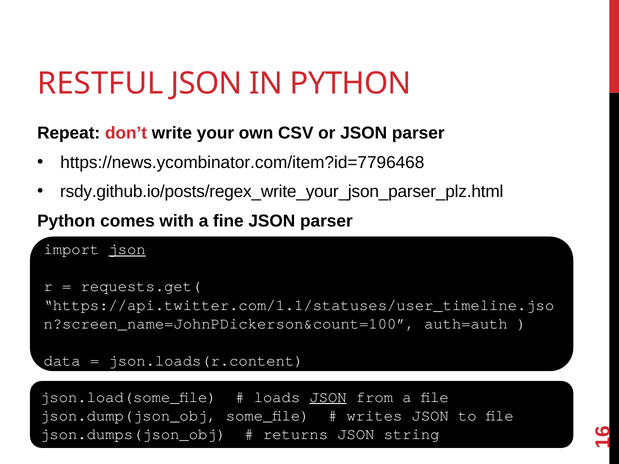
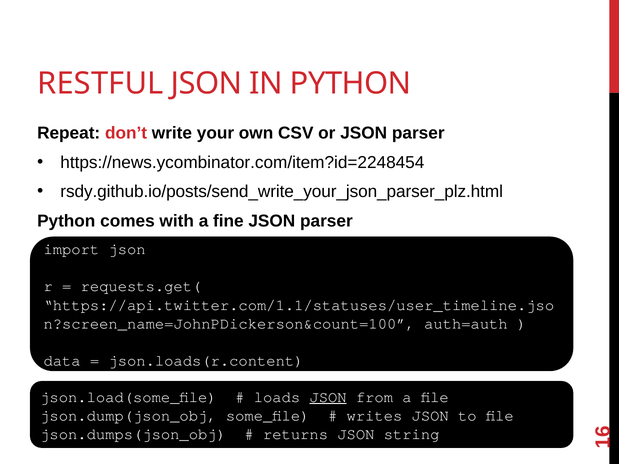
https://news.ycombinator.com/item?id=7796468: https://news.ycombinator.com/item?id=7796468 -> https://news.ycombinator.com/item?id=2248454 (242, 163)
rsdy.github.io/posts/regex_write_your_json_parser_plz.html: rsdy.github.io/posts/regex_write_your_json_parser_plz.html -> rsdy.github.io/posts/send_write_your_json_parser_plz.html (282, 192)
json underline: present -> none (127, 249)
